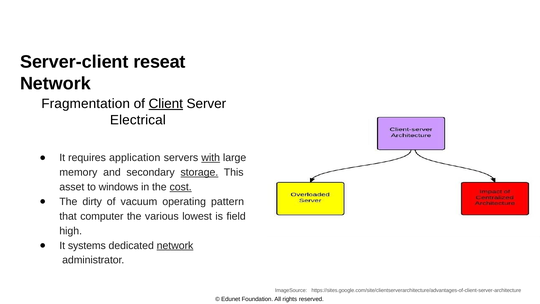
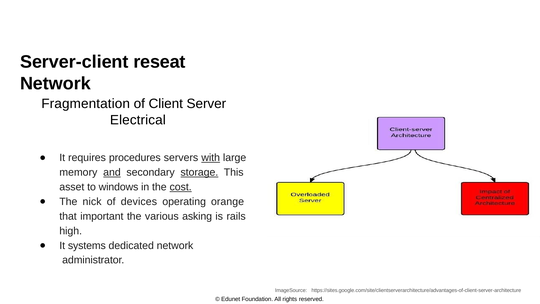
Client underline: present -> none (166, 104)
application: application -> procedures (135, 158)
and underline: none -> present (112, 172)
dirty: dirty -> nick (92, 202)
vacuum: vacuum -> devices (139, 202)
pattern: pattern -> orange (228, 202)
computer: computer -> important (102, 216)
lowest: lowest -> asking (197, 216)
field: field -> rails (236, 216)
network underline: present -> none (175, 245)
